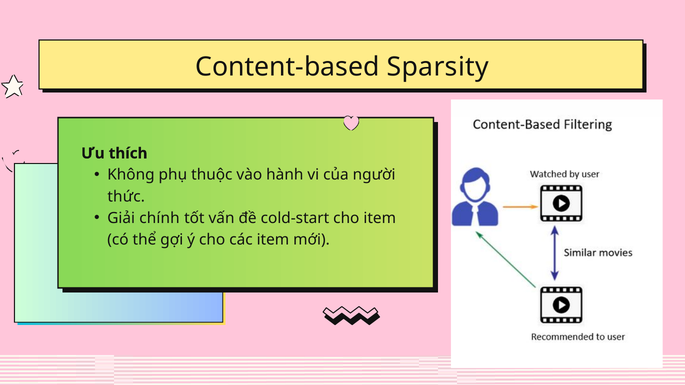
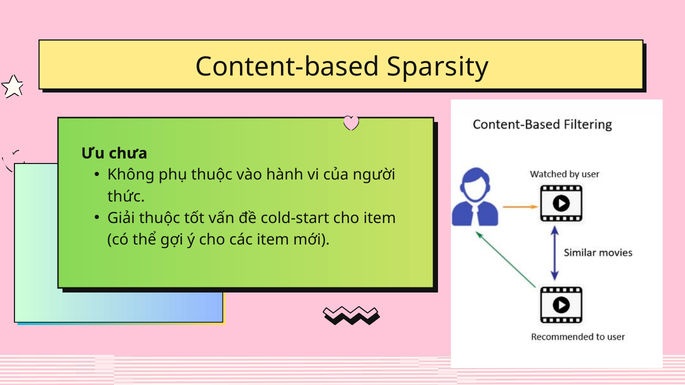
thích: thích -> chưa (128, 153)
Giải chính: chính -> thuộc (160, 218)
